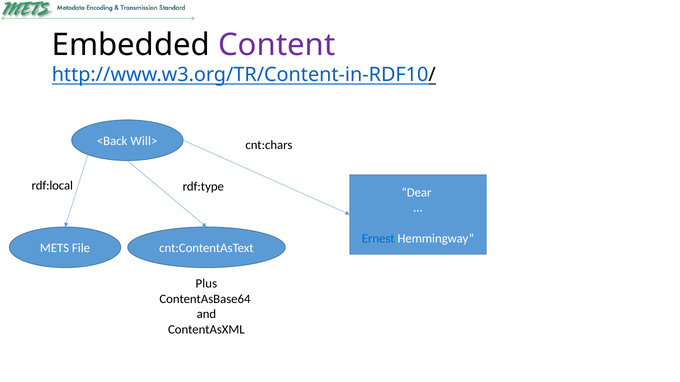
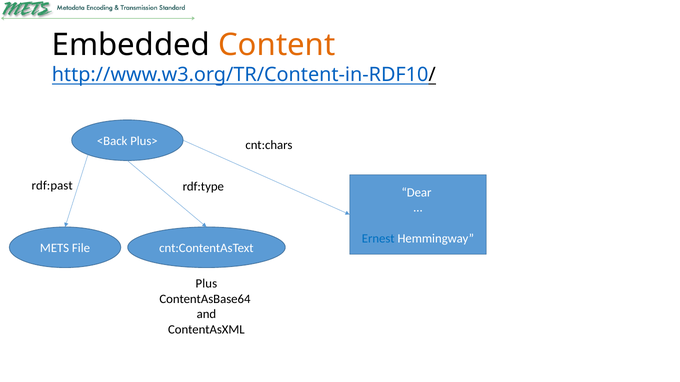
Content colour: purple -> orange (277, 45)
Will>: Will> -> Plus> (144, 141)
rdf:local: rdf:local -> rdf:past (52, 186)
